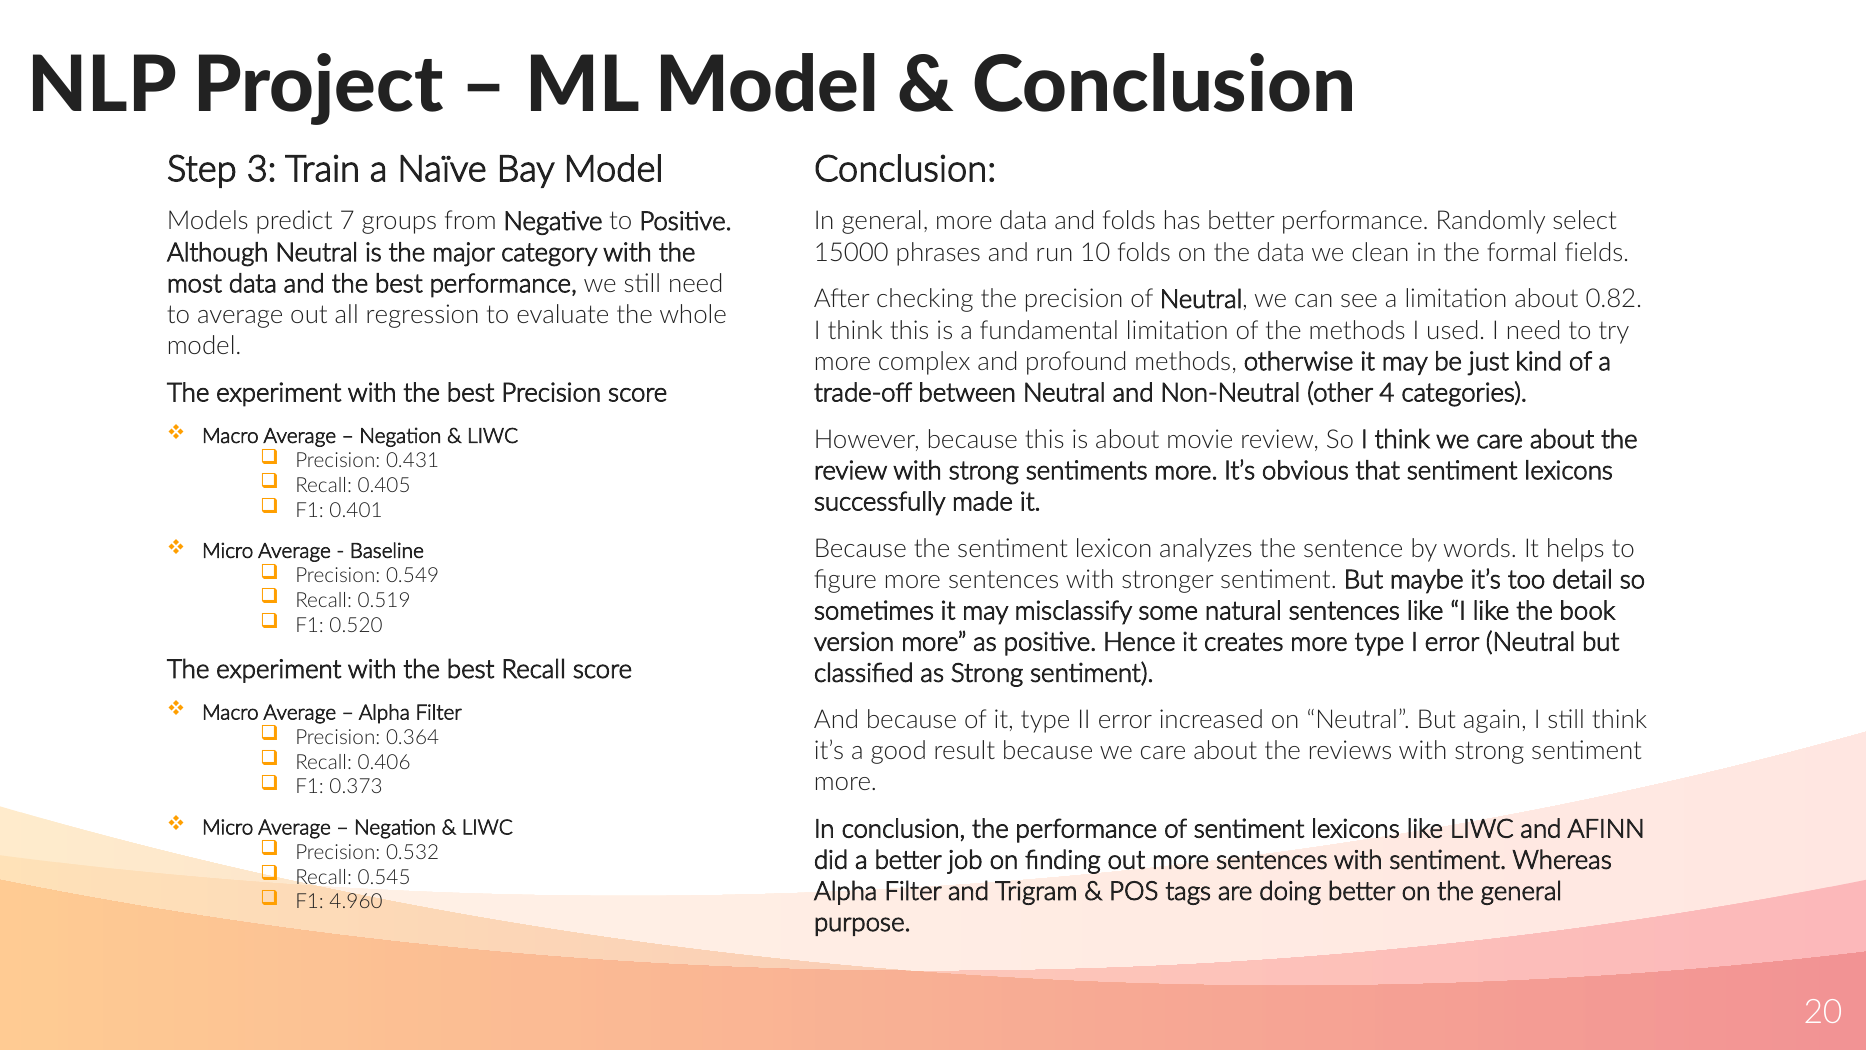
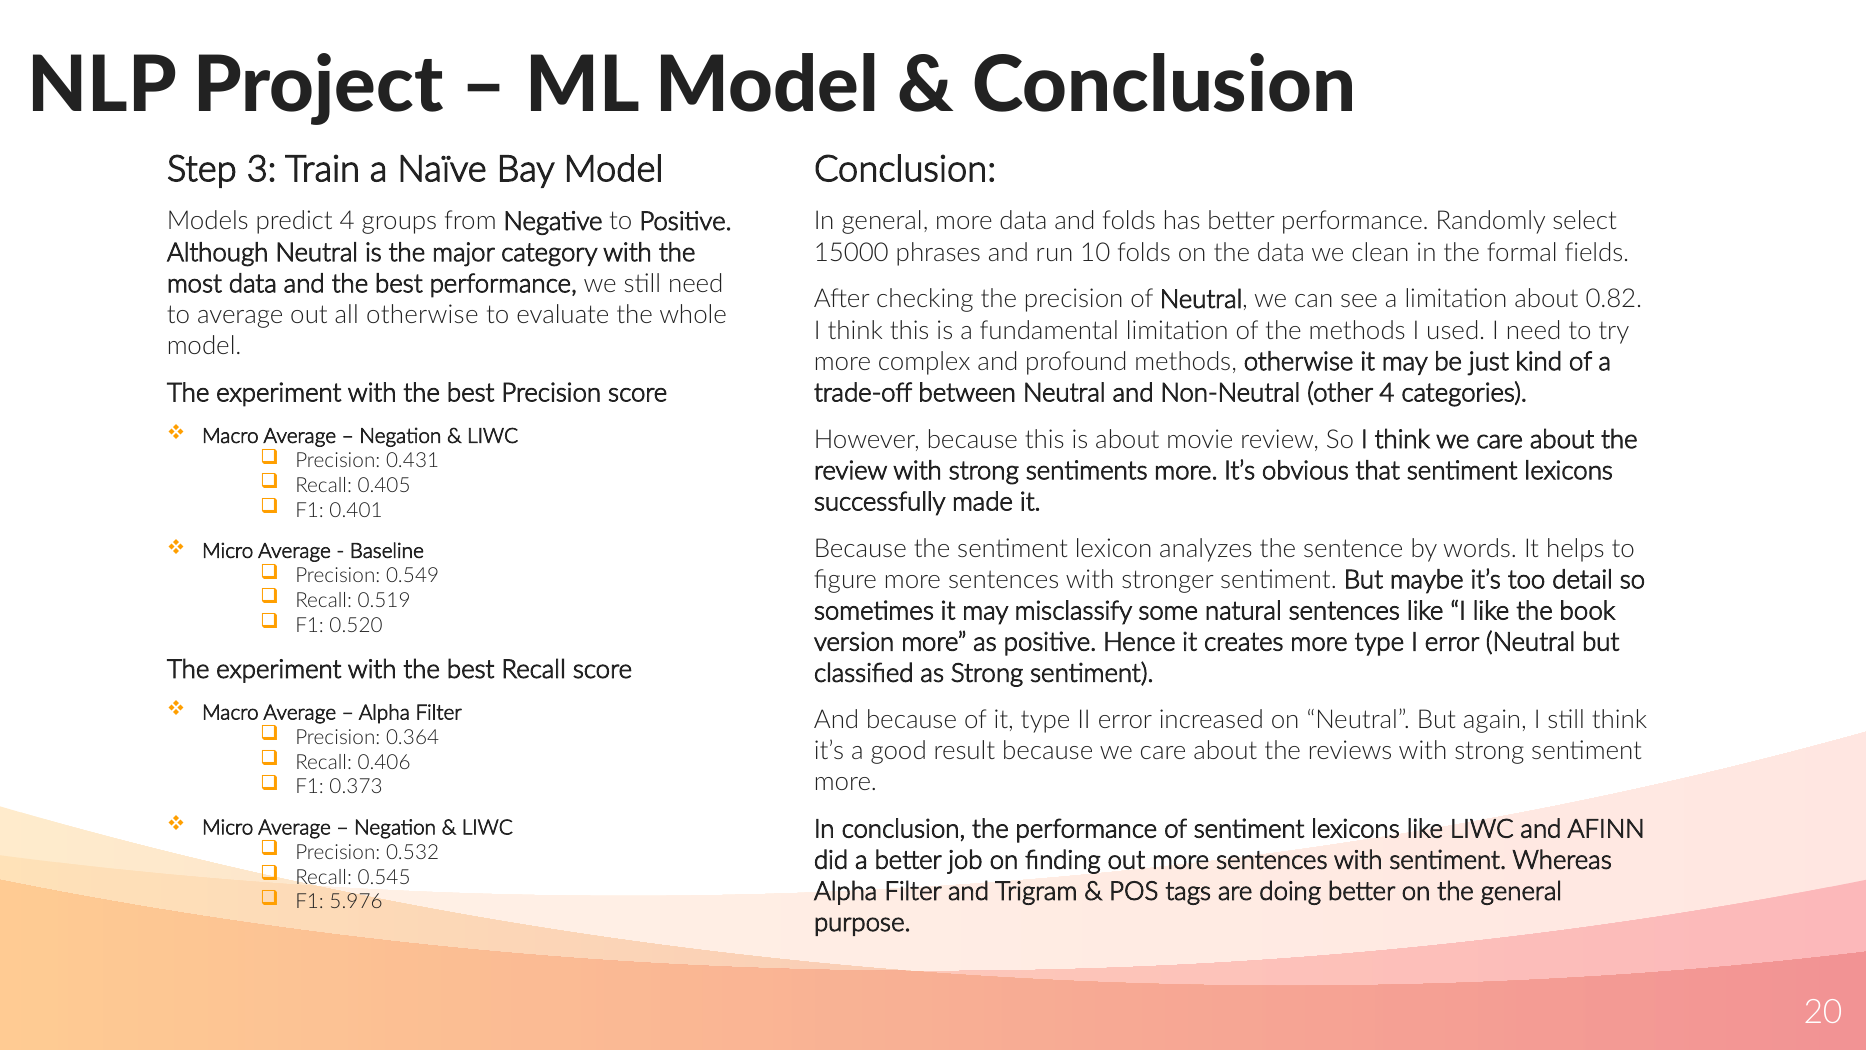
predict 7: 7 -> 4 (347, 221)
all regression: regression -> otherwise (422, 315)
4.960: 4.960 -> 5.976 (356, 902)
